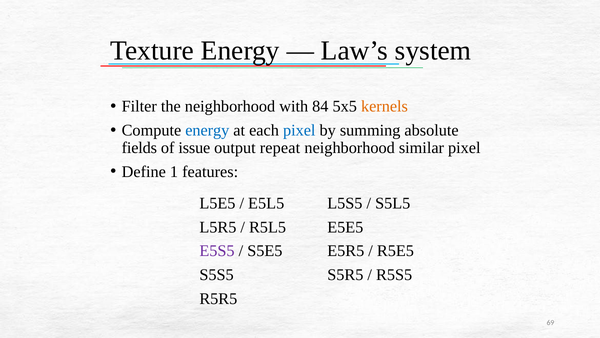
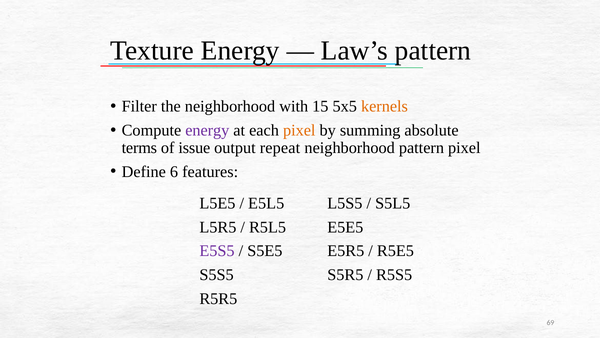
Law’s system: system -> pattern (433, 50)
84: 84 -> 15 (320, 106)
energy colour: blue -> purple (207, 130)
pixel colour: blue -> orange (299, 130)
fields: fields -> terms (139, 148)
neighborhood similar: similar -> pattern (421, 148)
1: 1 -> 6 (174, 171)
